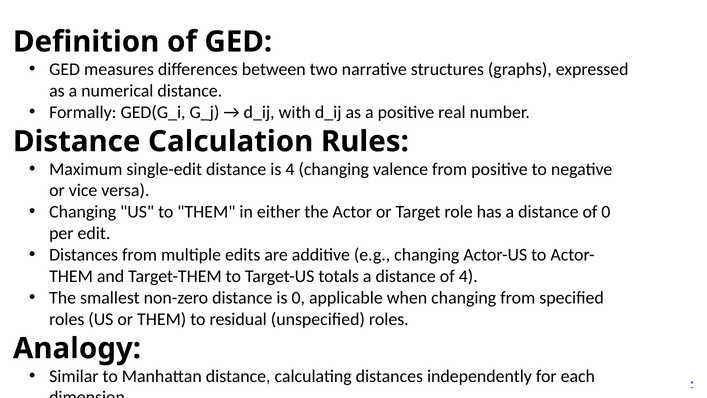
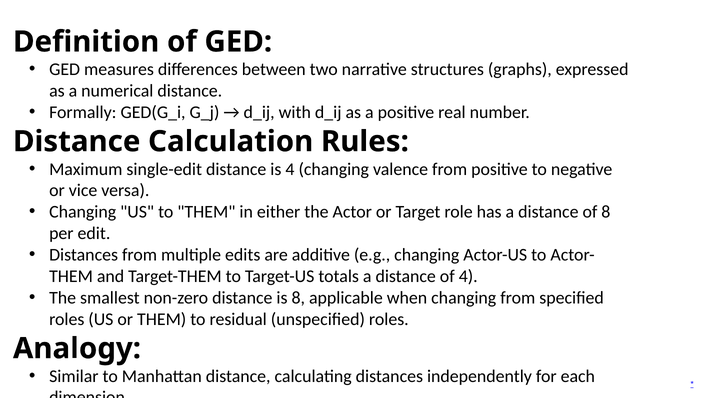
of 0: 0 -> 8 (606, 212)
is 0: 0 -> 8 (298, 298)
